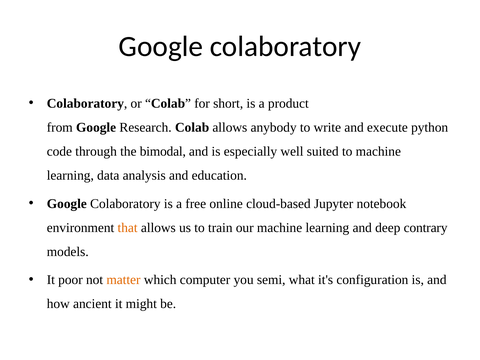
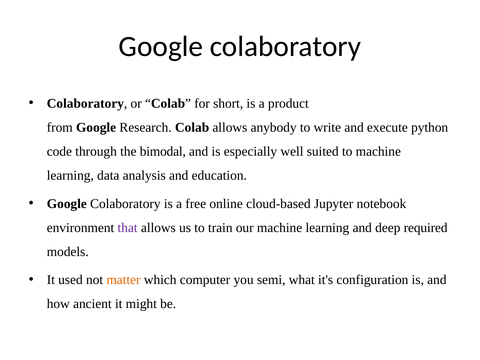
that colour: orange -> purple (128, 228)
contrary: contrary -> required (426, 228)
poor: poor -> used (70, 280)
